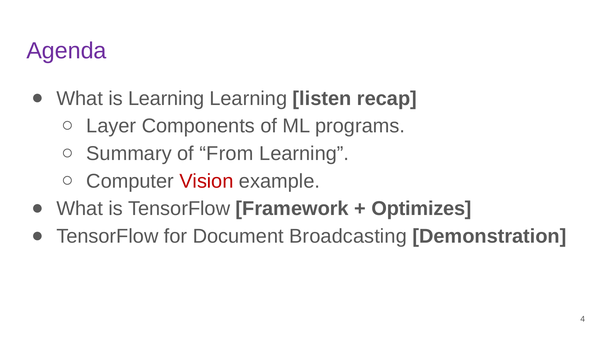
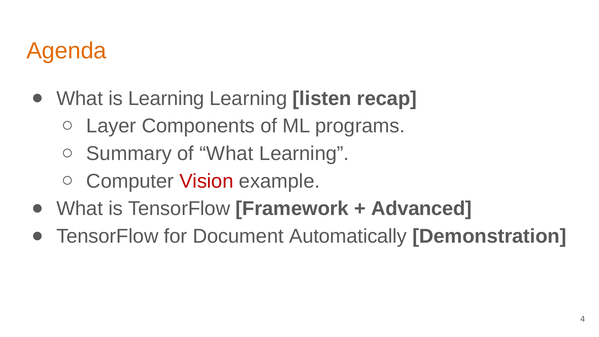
Agenda colour: purple -> orange (66, 51)
of From: From -> What (226, 154)
Optimizes: Optimizes -> Advanced (422, 209)
Broadcasting: Broadcasting -> Automatically (348, 236)
